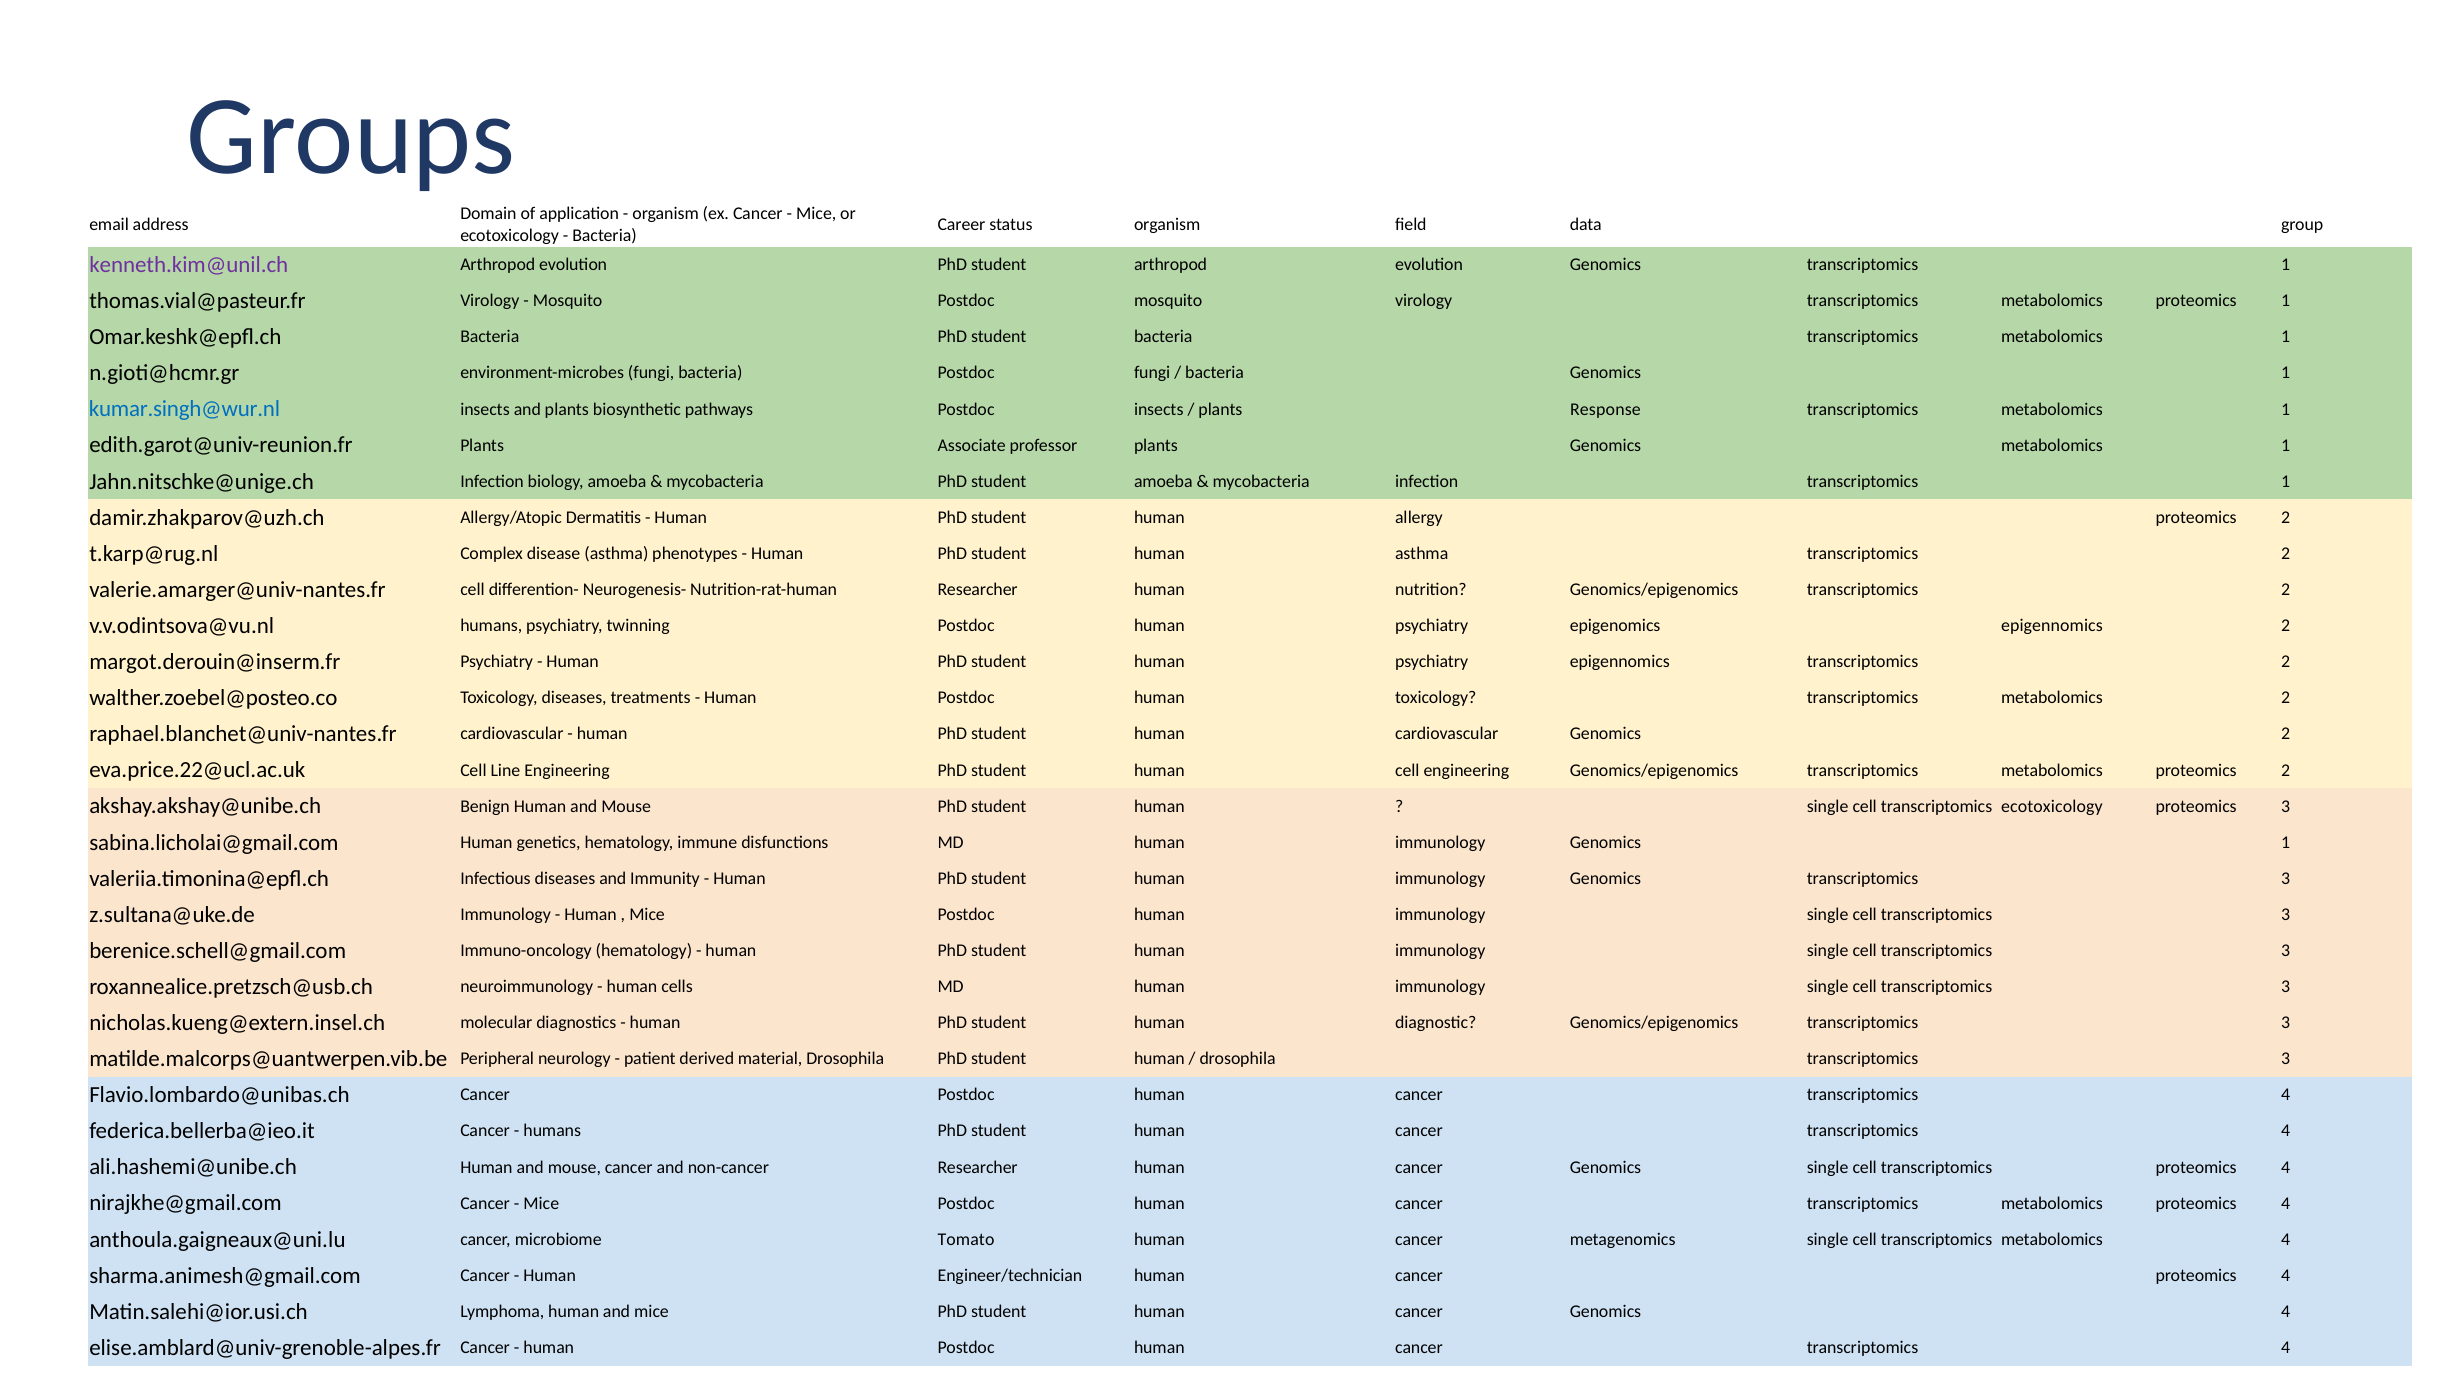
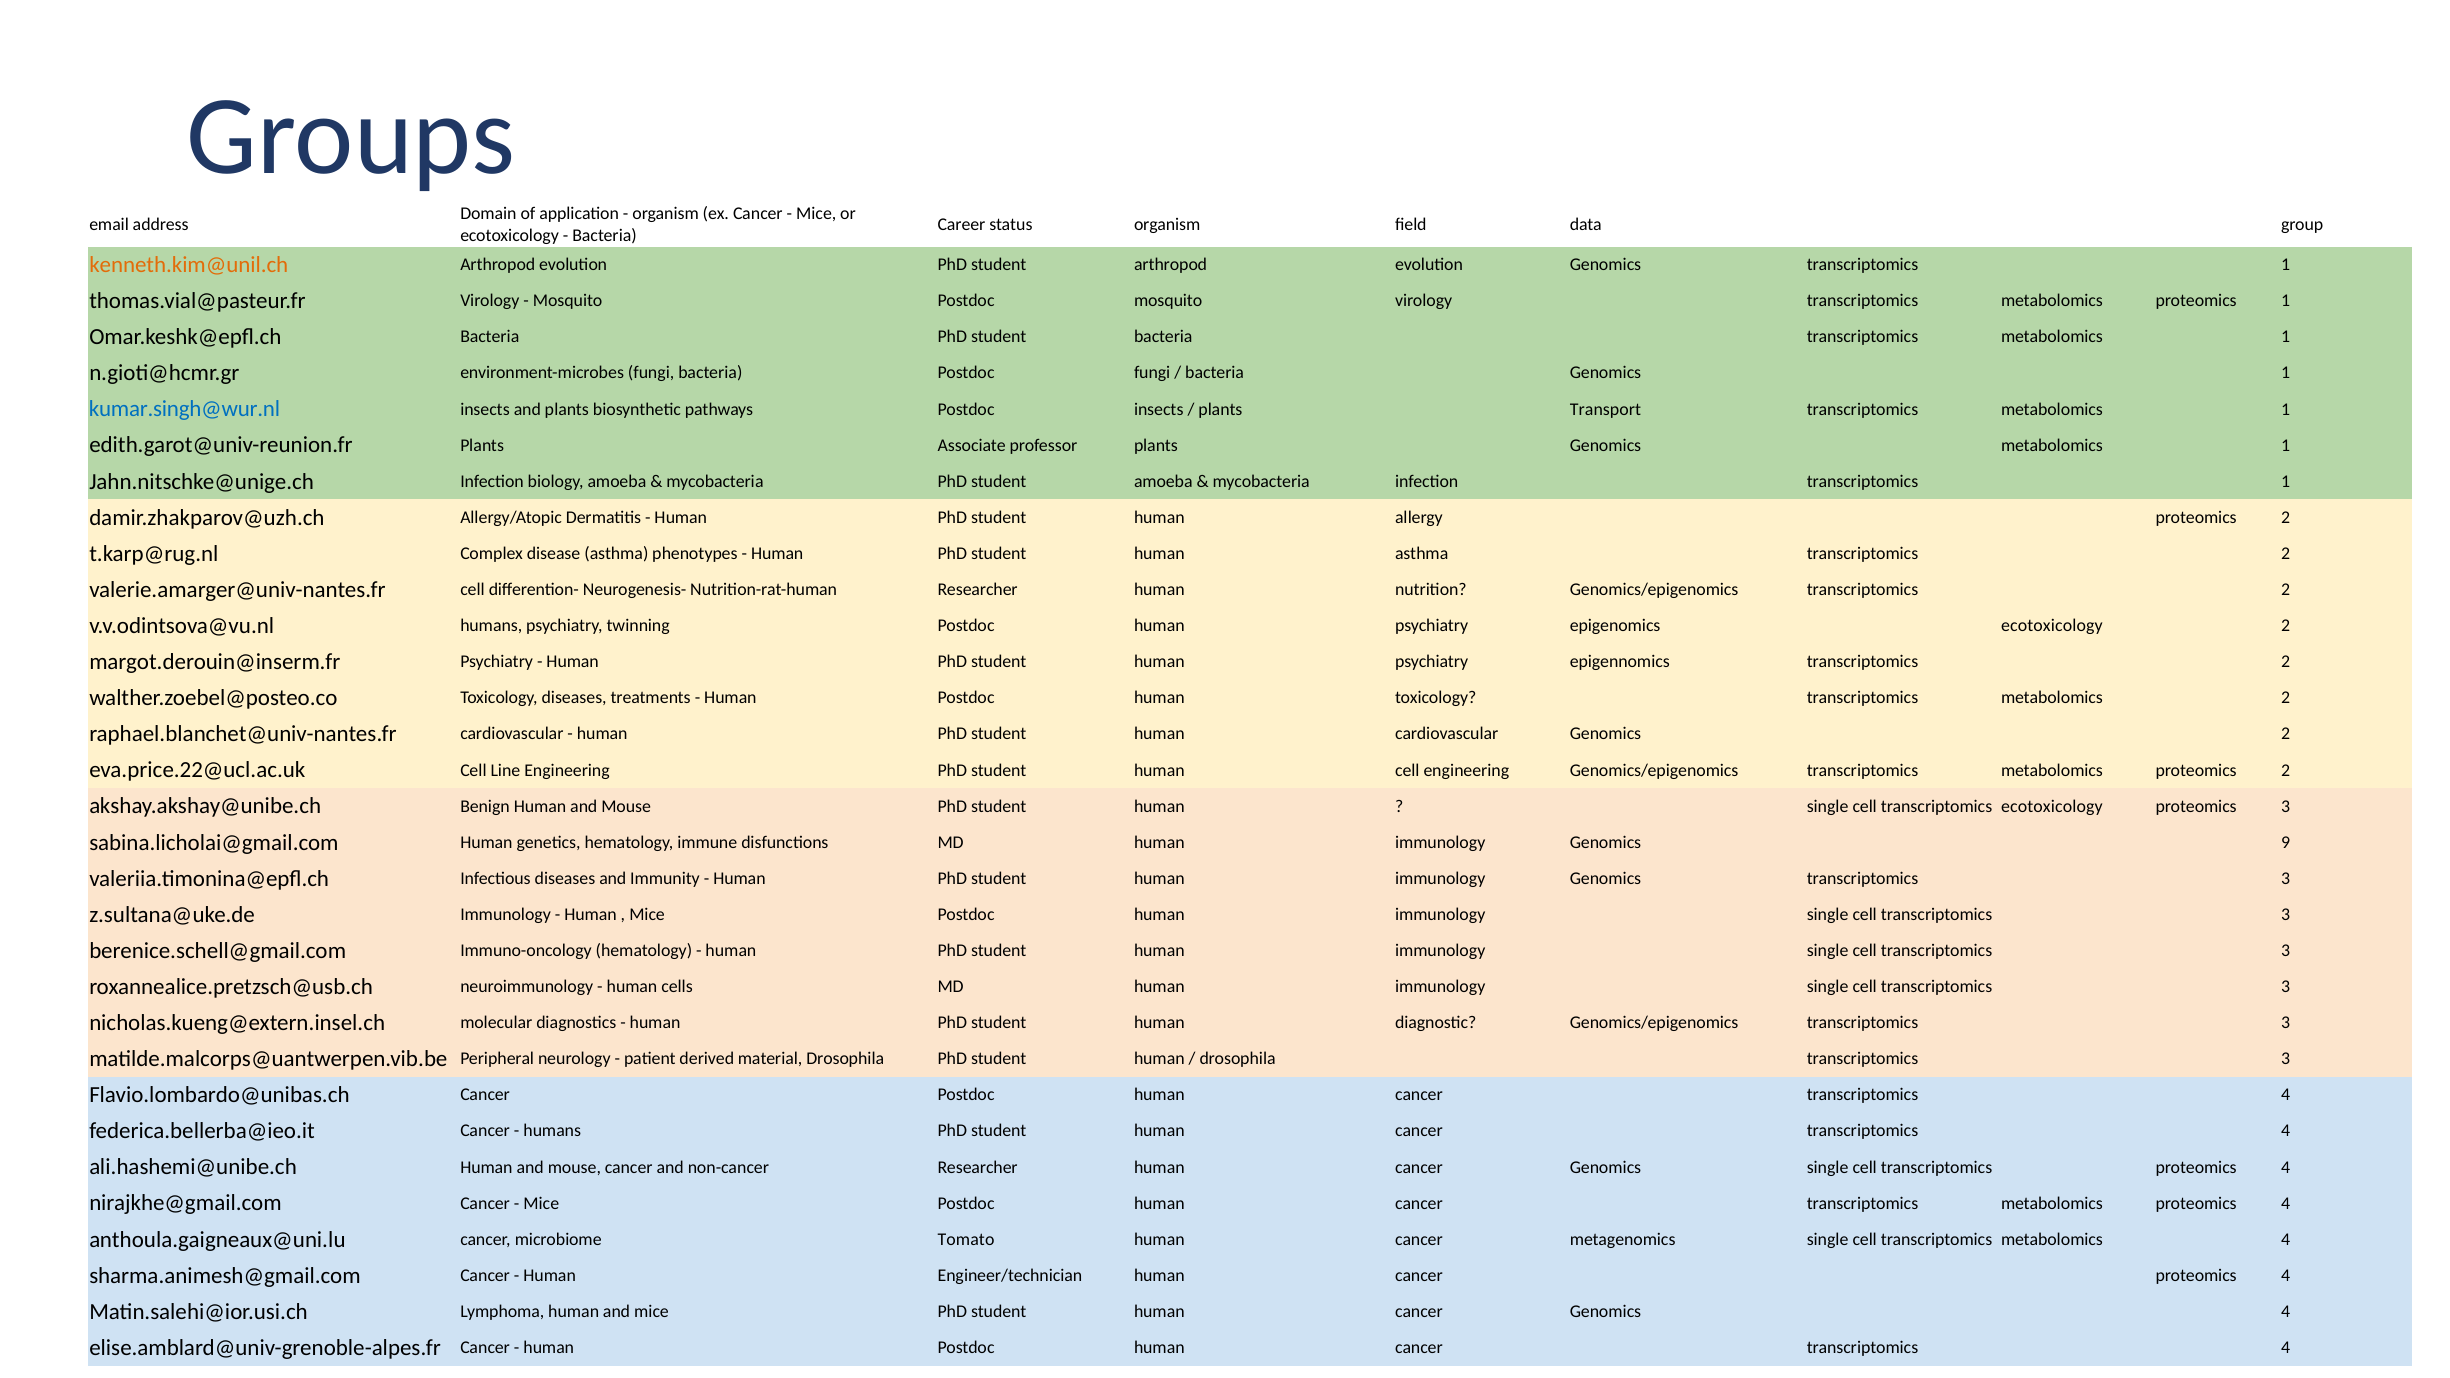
kenneth.kim@unil.ch colour: purple -> orange (189, 265)
Response: Response -> Transport (1605, 409)
epigenomics epigennomics: epigennomics -> ecotoxicology (2052, 626)
immunology Genomics 1: 1 -> 9 (2286, 842)
